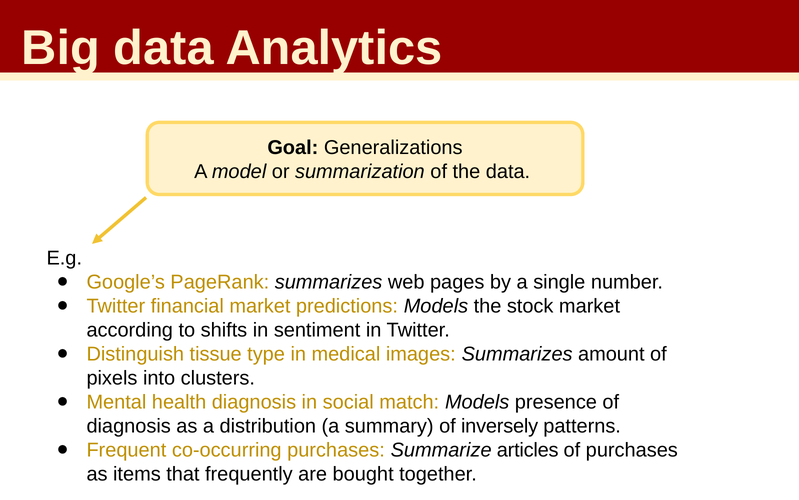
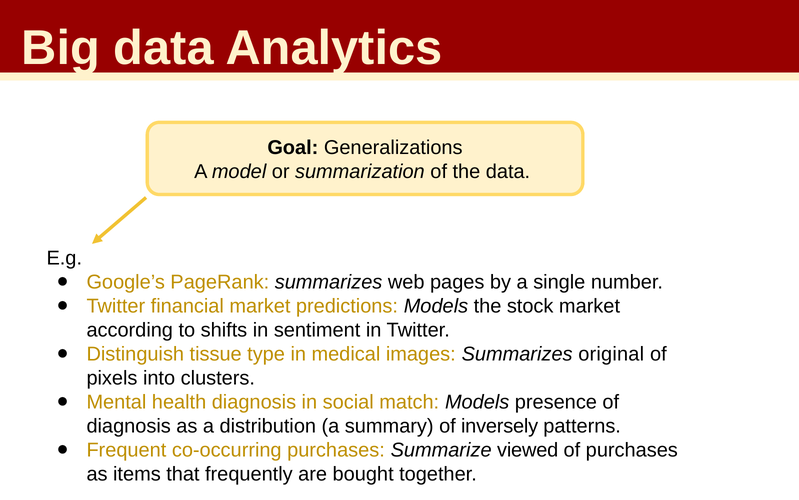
amount: amount -> original (611, 353)
articles: articles -> viewed (528, 449)
